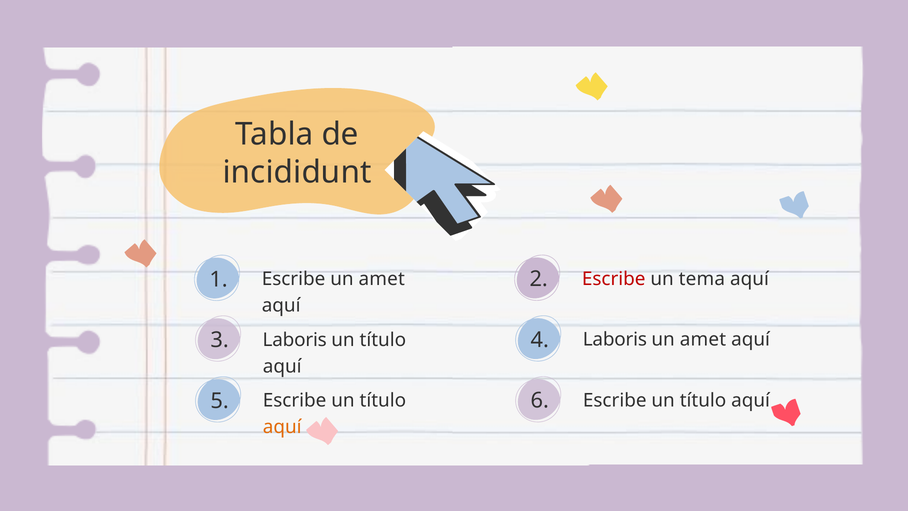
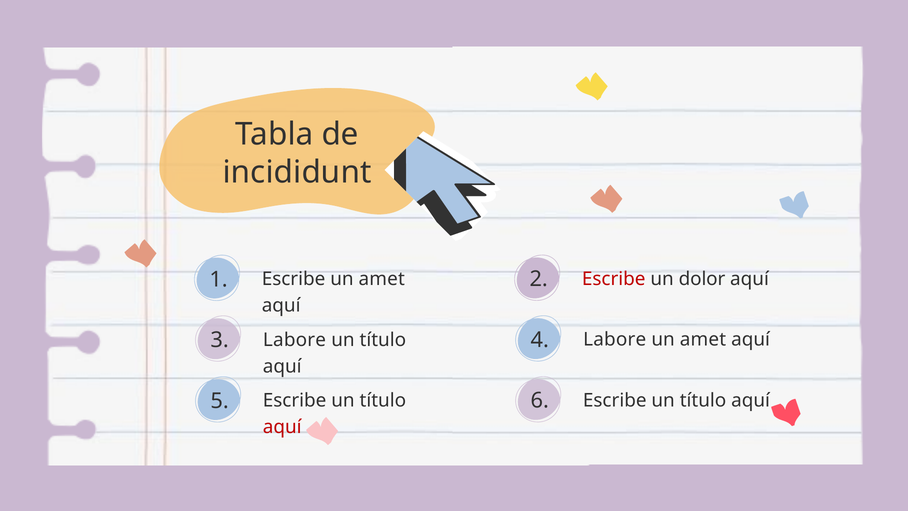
tema: tema -> dolor (702, 279)
Laboris: Laboris -> Labore (615, 340)
Laboris: Laboris -> Labore (294, 340)
aquí colour: orange -> red (282, 427)
